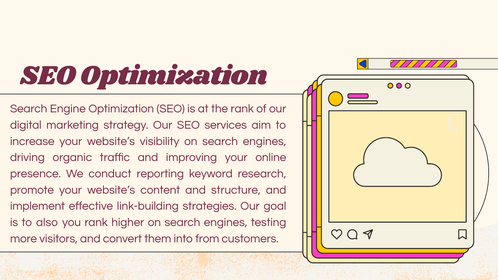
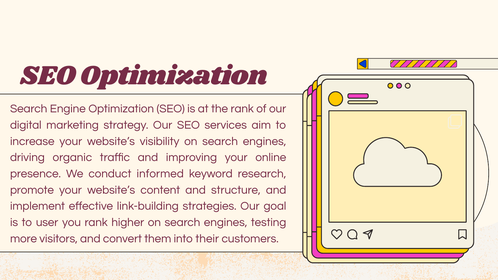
reporting: reporting -> informed (160, 174)
also: also -> user (47, 222)
from: from -> their (207, 239)
